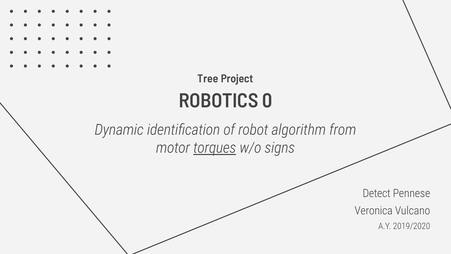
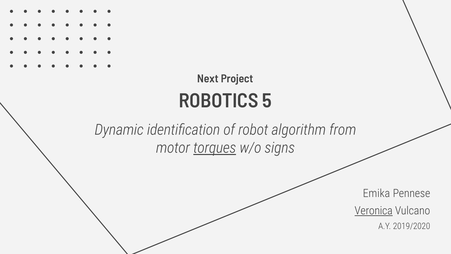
Tree: Tree -> Next (208, 79)
0: 0 -> 5 (267, 101)
Detect: Detect -> Emika (376, 193)
Veronica underline: none -> present (374, 210)
